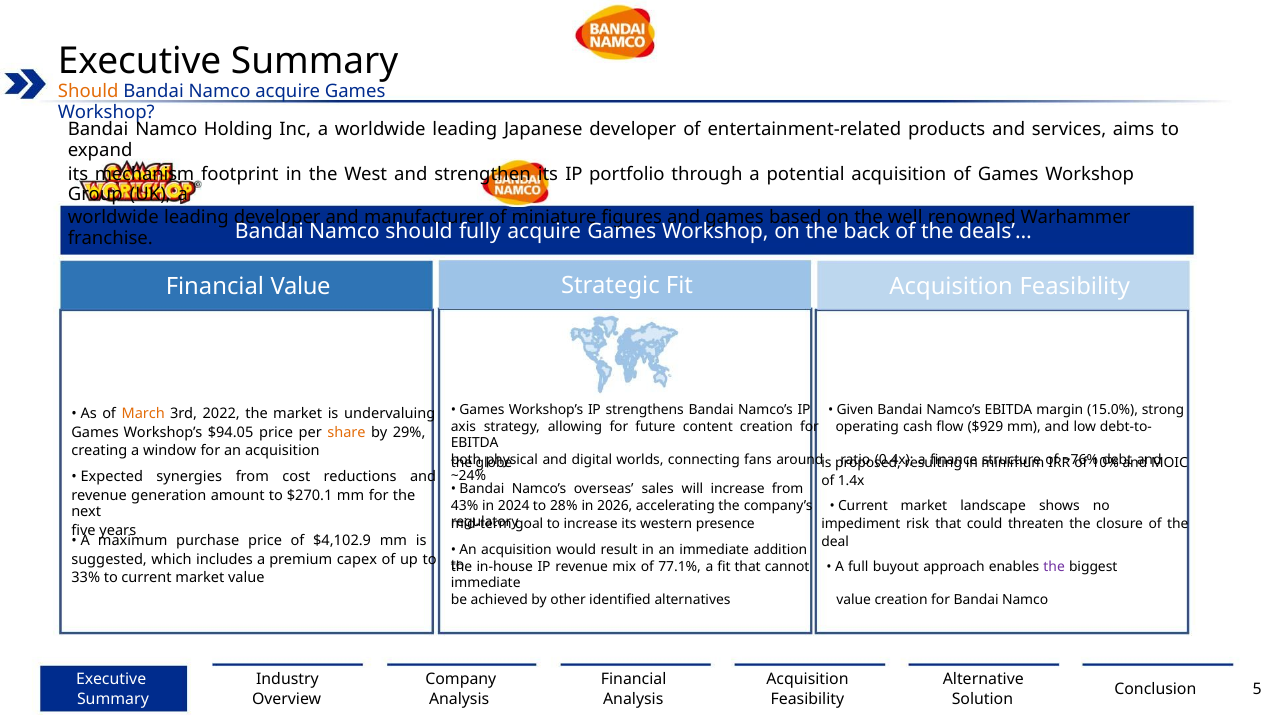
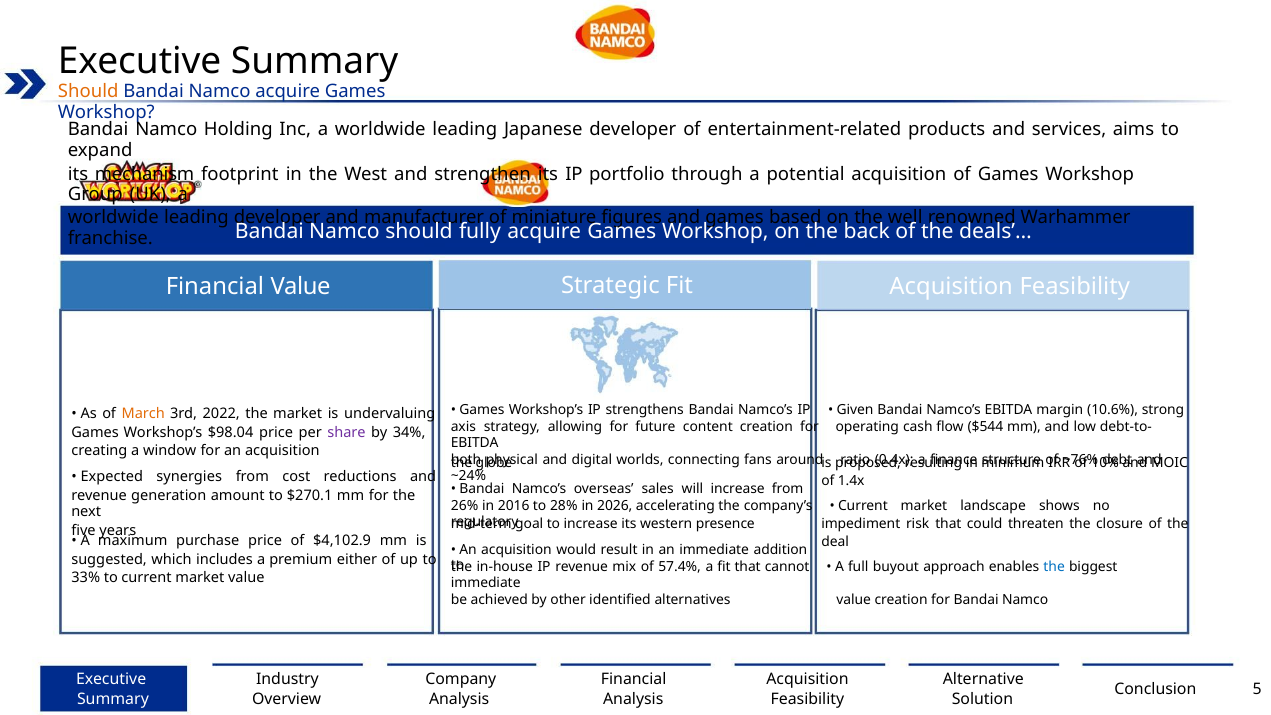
15.0%: 15.0% -> 10.6% (1113, 410)
$929: $929 -> $544 (985, 427)
$94.05: $94.05 -> $98.04 (231, 432)
share colour: orange -> purple (347, 432)
29%: 29% -> 34% (409, 432)
43%: 43% -> 26% (465, 506)
2024: 2024 -> 2016 (514, 506)
capex: capex -> either (357, 559)
77.1%: 77.1% -> 57.4% (680, 567)
the colour: purple -> blue (1054, 567)
